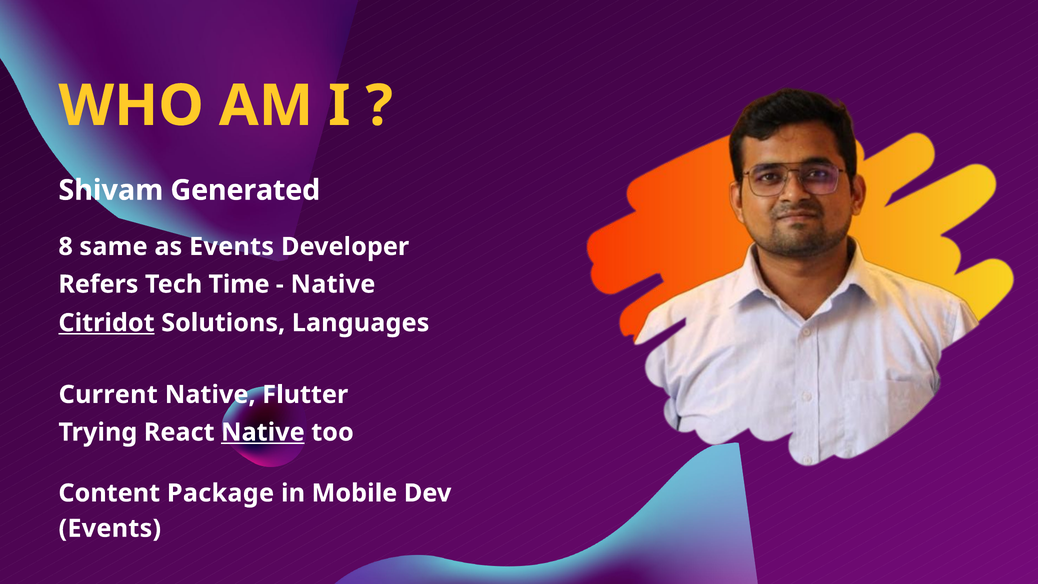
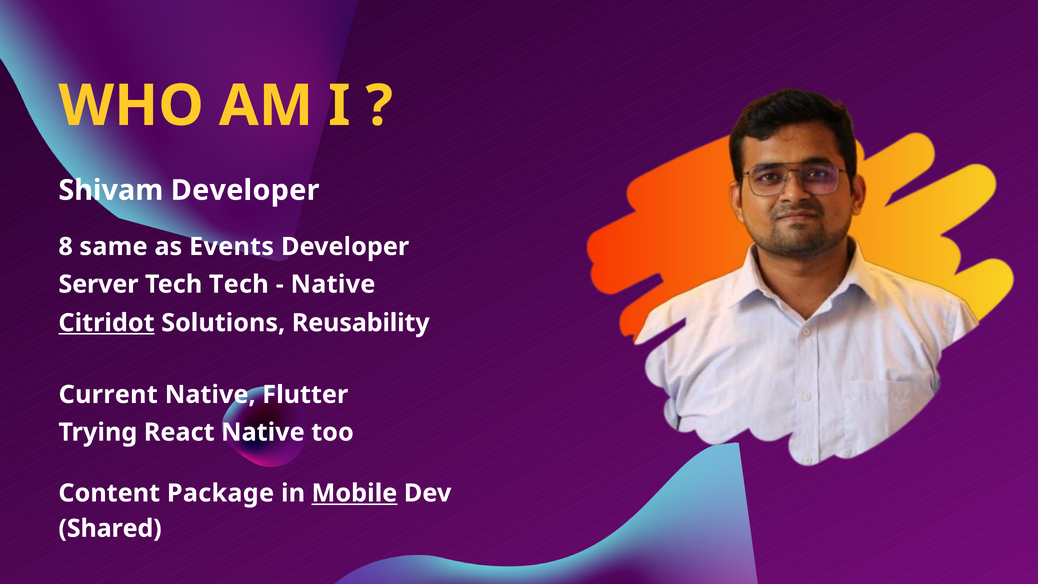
Shivam Generated: Generated -> Developer (245, 190)
Refers: Refers -> Server (98, 284)
Tech Time: Time -> Tech (239, 284)
Languages: Languages -> Reusability (361, 323)
Native underline: present -> none (263, 432)
Mobile underline: none -> present (354, 493)
Events: Events -> Shared (110, 528)
